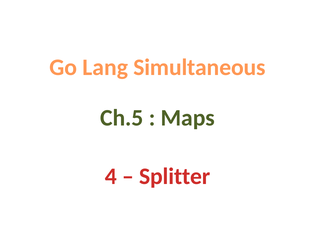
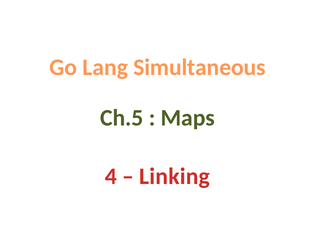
Splitter: Splitter -> Linking (175, 176)
